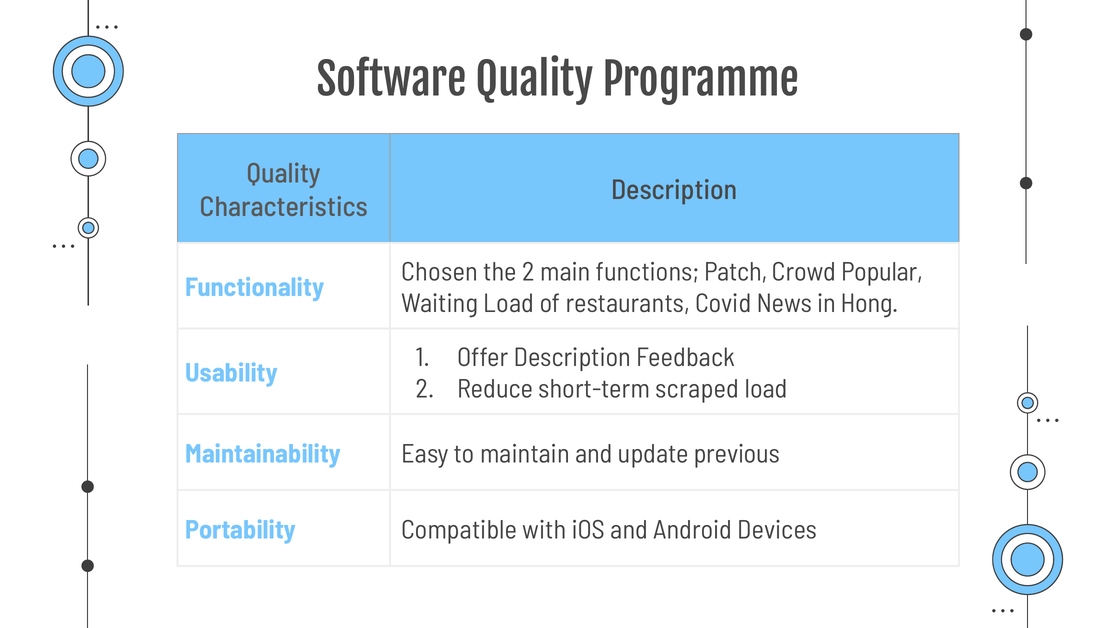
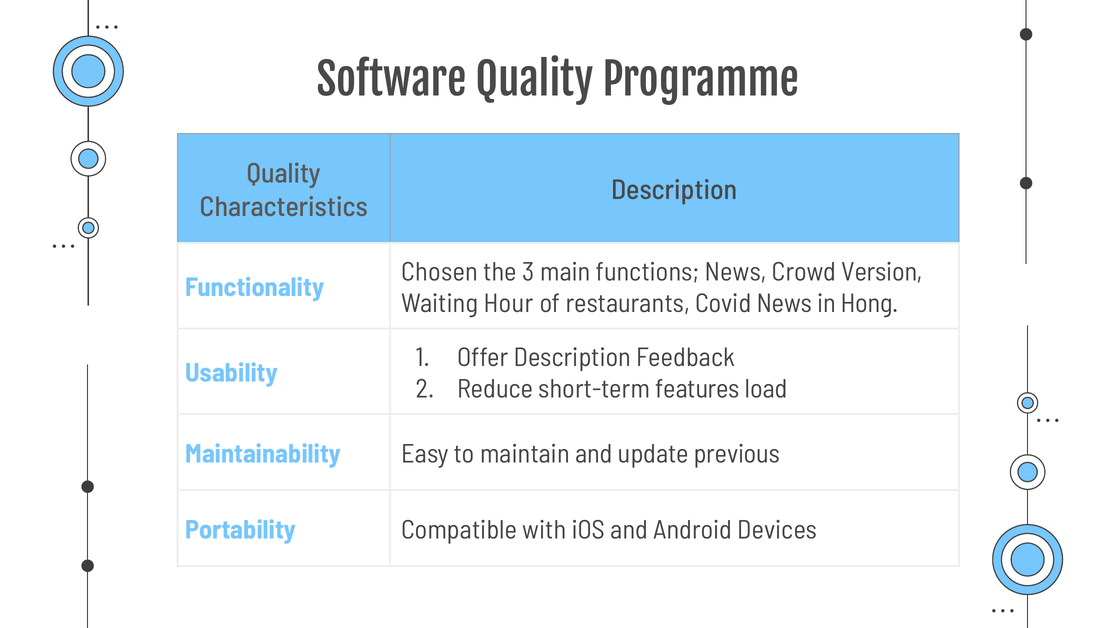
the 2: 2 -> 3 (528, 272)
functions Patch: Patch -> News (736, 272)
Popular: Popular -> Version (882, 272)
Waiting Load: Load -> Hour (509, 303)
scraped: scraped -> features (698, 389)
